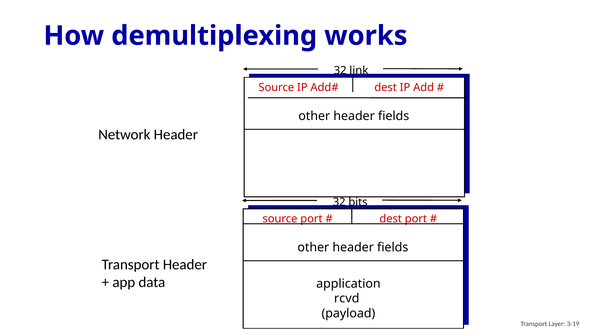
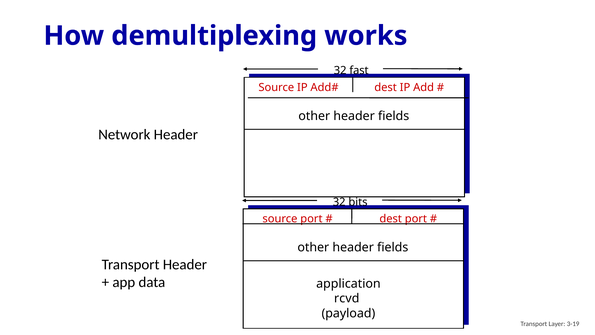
link: link -> fast (359, 71)
